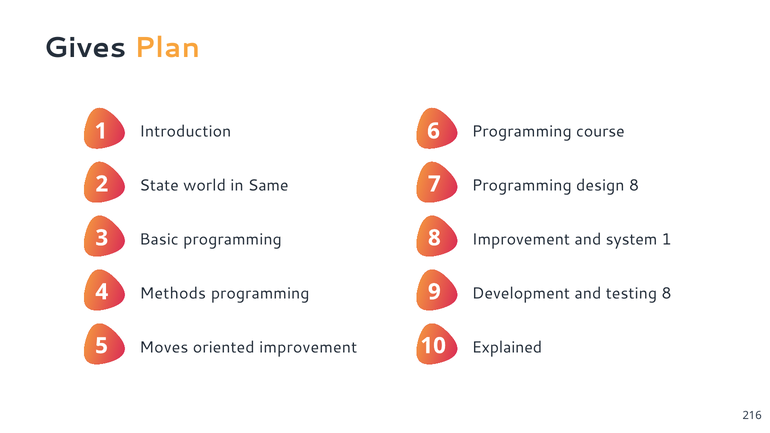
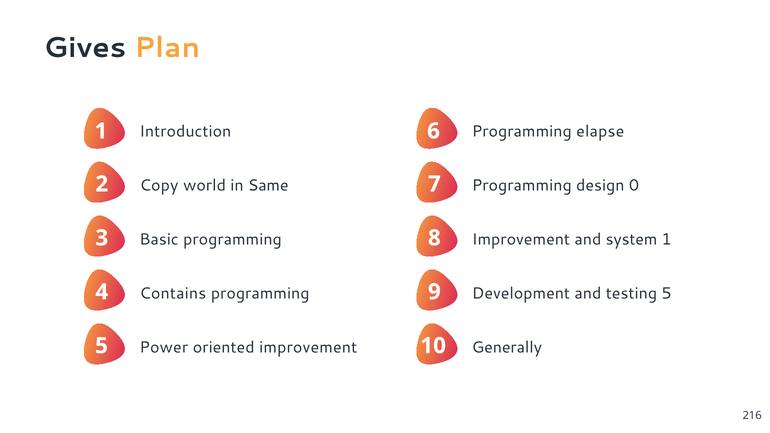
course: course -> elapse (600, 132)
State: State -> Copy (159, 186)
design 8: 8 -> 0 (634, 186)
Methods: Methods -> Contains (173, 294)
testing 8: 8 -> 5 (667, 294)
Moves: Moves -> Power (164, 348)
Explained: Explained -> Generally (507, 348)
